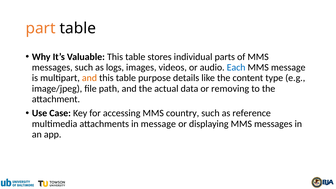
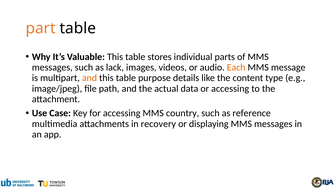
logs: logs -> lack (115, 67)
Each colour: blue -> orange (236, 67)
or removing: removing -> accessing (230, 89)
in message: message -> recovery (158, 124)
